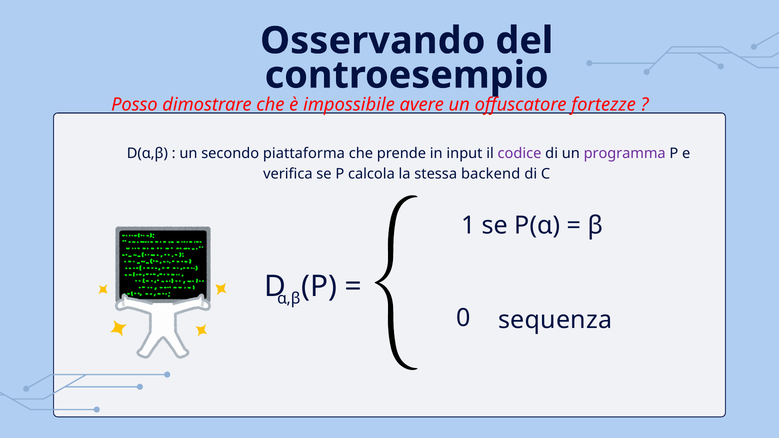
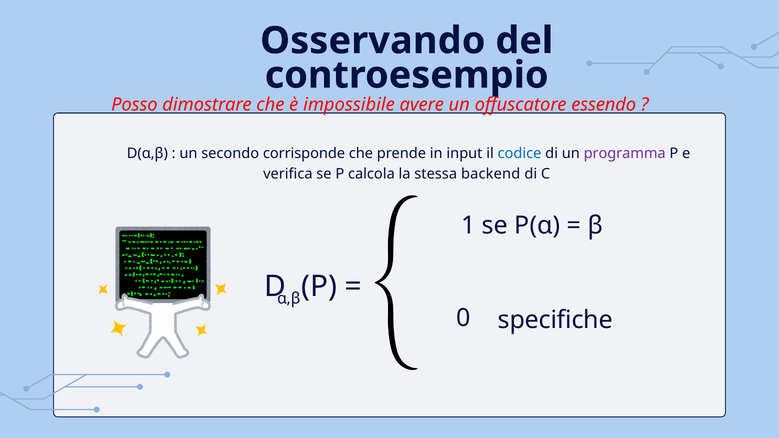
fortezze: fortezze -> essendo (604, 105)
piattaforma: piattaforma -> corrisponde (304, 153)
codice colour: purple -> blue (520, 153)
sequenza: sequenza -> specifiche (555, 320)
